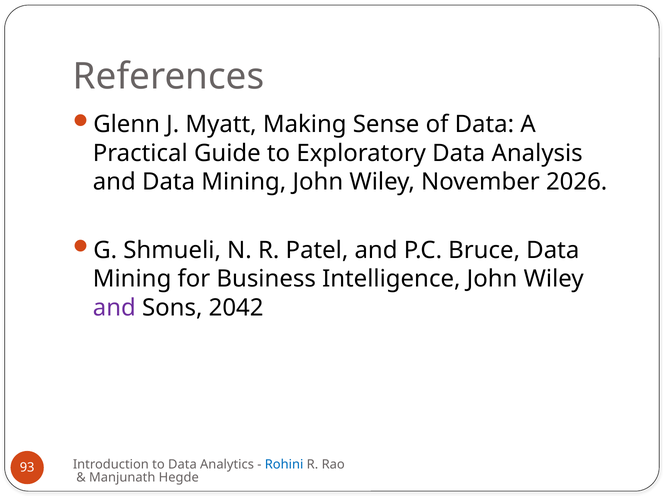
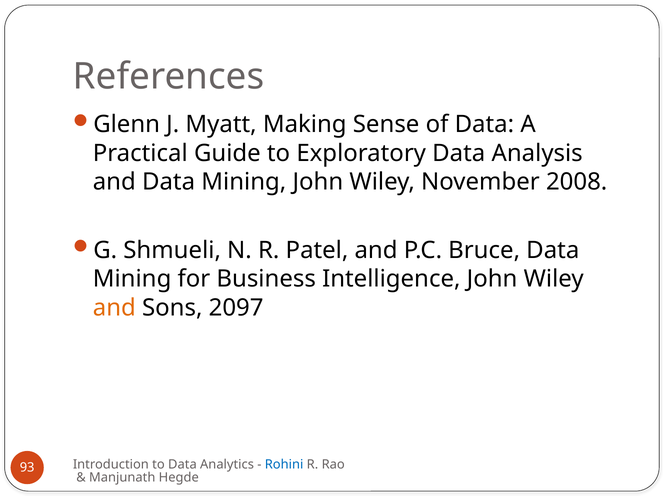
2026: 2026 -> 2008 (577, 182)
and colour: purple -> orange (114, 308)
2042: 2042 -> 2097 (236, 308)
